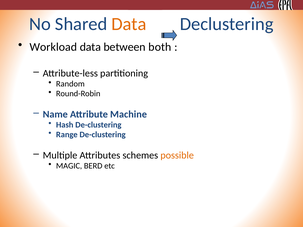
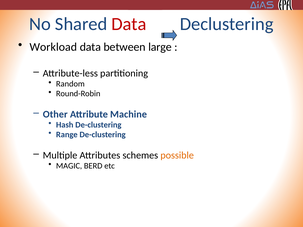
Data colour: orange -> red (129, 24)
both: both -> large (160, 47)
Name: Name -> Other (55, 114)
